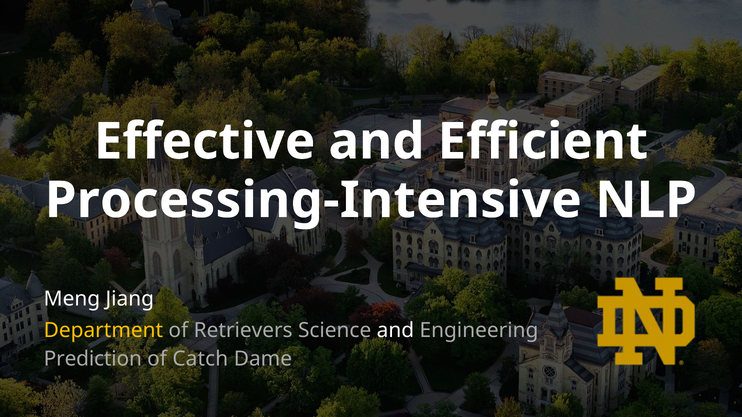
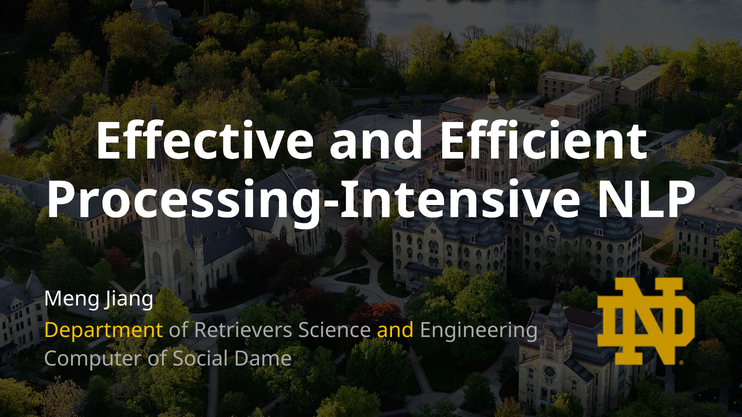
and colour: white -> yellow (395, 331)
Prediction: Prediction -> Computer (93, 359)
Catch: Catch -> Social (200, 359)
